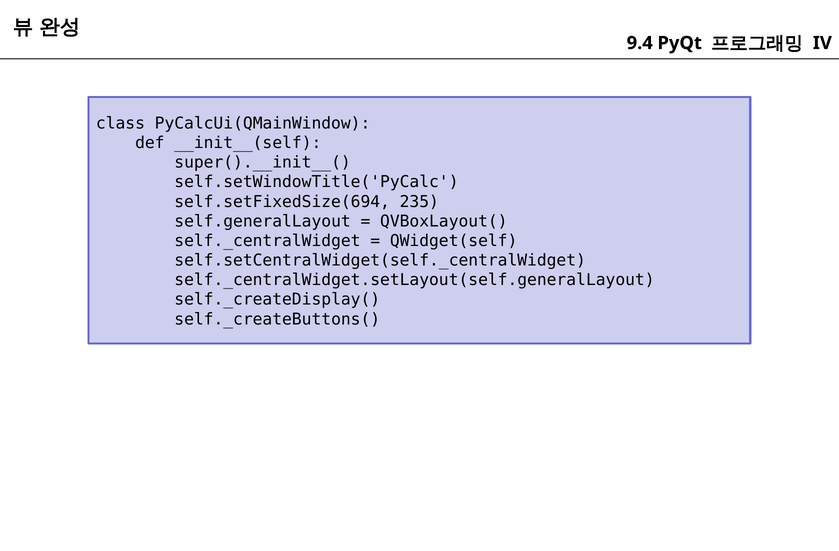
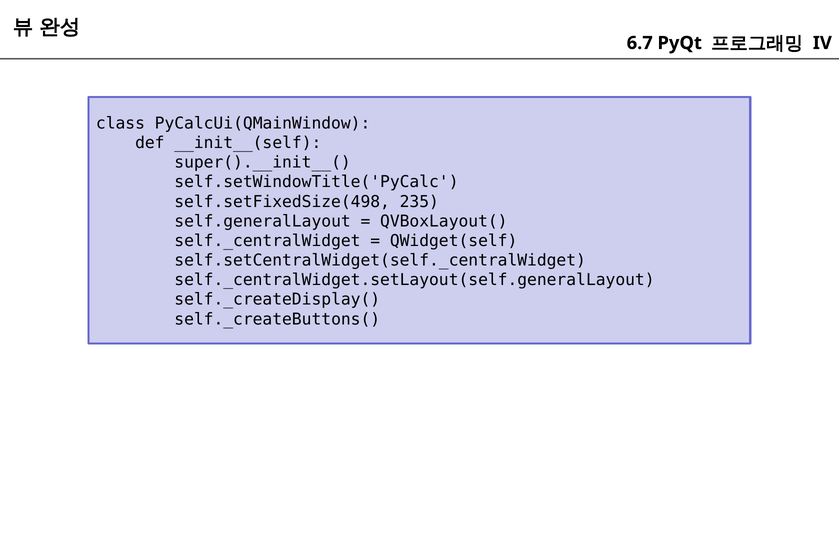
9.4: 9.4 -> 6.7 (640, 43)
self.setFixedSize(694: self.setFixedSize(694 -> self.setFixedSize(498 (282, 202)
